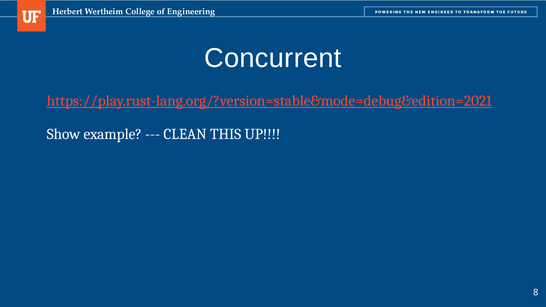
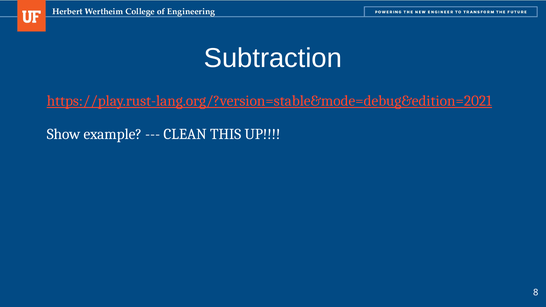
Concurrent: Concurrent -> Subtraction (273, 58)
